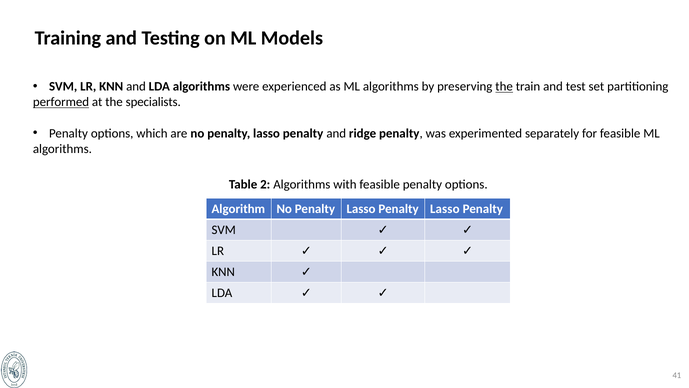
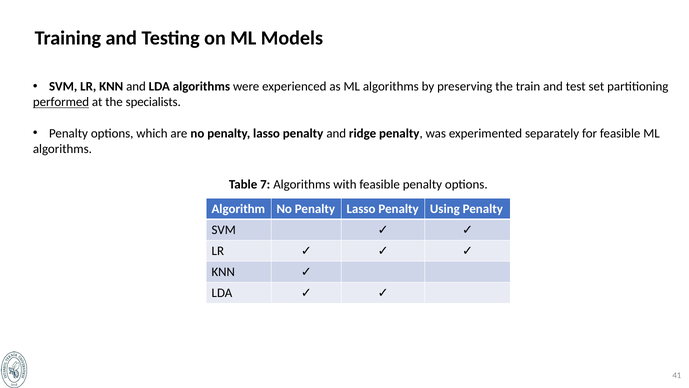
the underline: present -> none (504, 87)
2: 2 -> 7 (265, 184)
Lasso Penalty Lasso: Lasso -> Using (445, 209)
